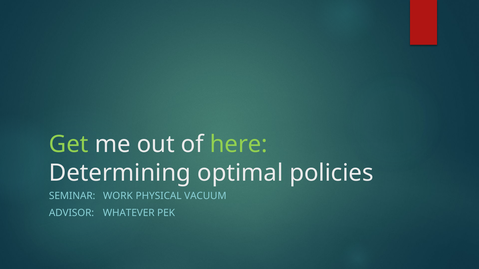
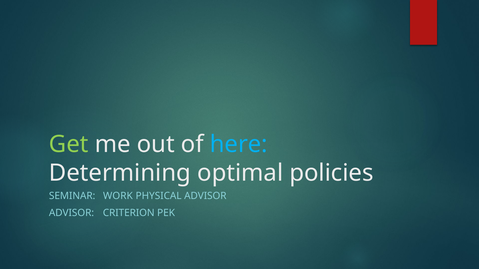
here colour: light green -> light blue (239, 144)
PHYSICAL VACUUM: VACUUM -> ADVISOR (205, 196)
WHATEVER: WHATEVER -> CRITERION (129, 213)
